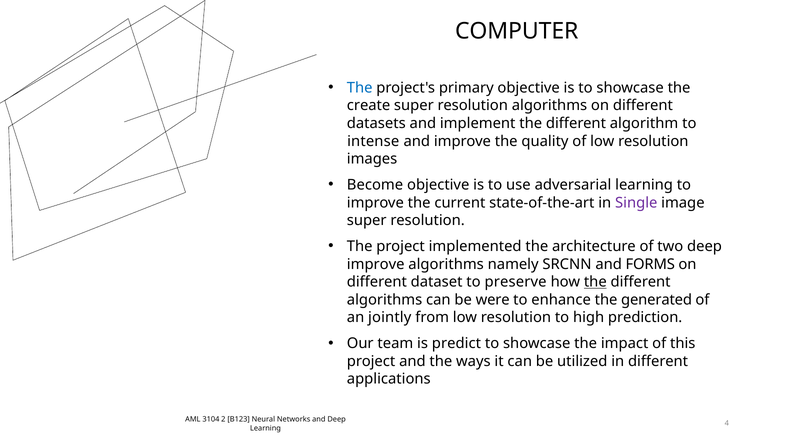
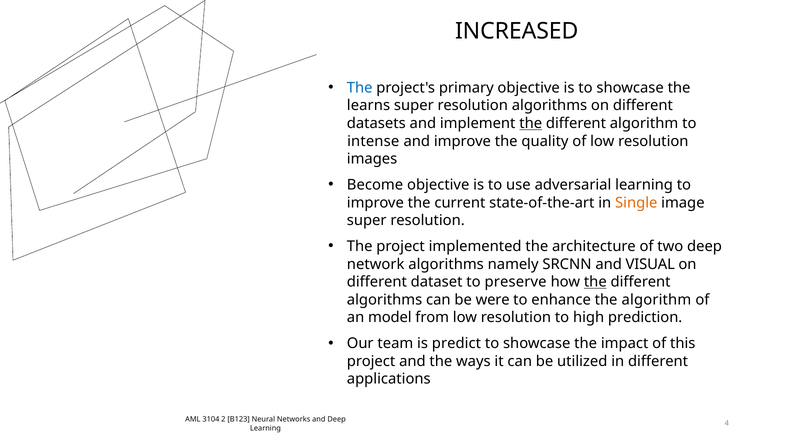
COMPUTER: COMPUTER -> INCREASED (517, 31)
create: create -> learns (368, 106)
the underline: none -> present (531, 123)
Single colour: purple -> orange (636, 203)
improve: improve -> network (376, 264)
FORMS: FORMS -> VISUAL (650, 264)
the generated: generated -> algorithm (656, 300)
jointly: jointly -> model (390, 317)
